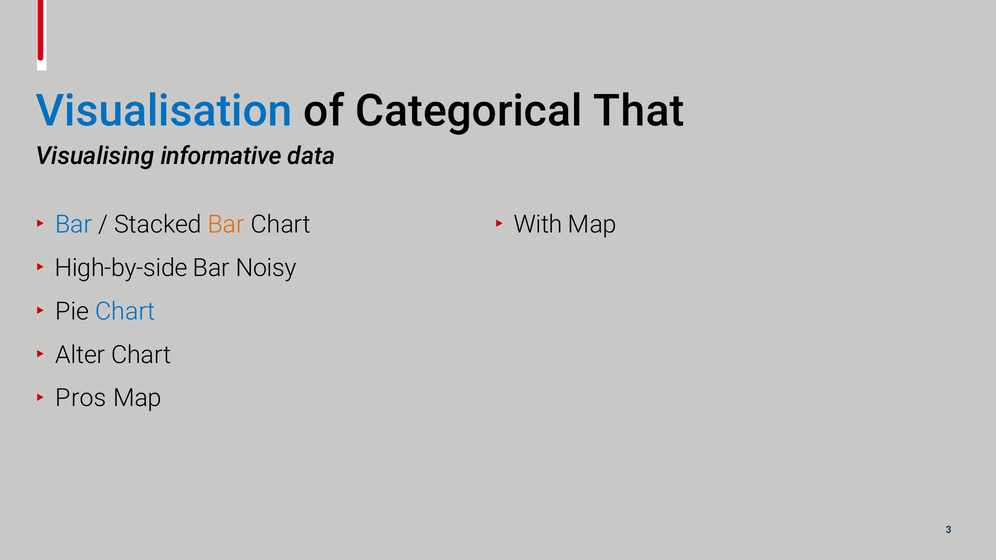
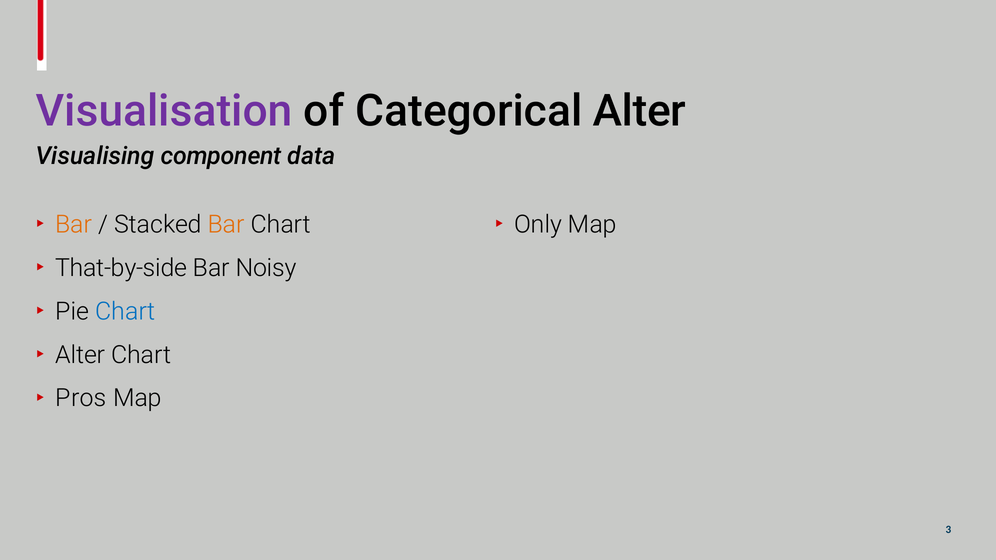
Visualisation colour: blue -> purple (164, 111)
Categorical That: That -> Alter (639, 111)
informative: informative -> component (221, 156)
Bar colour: blue -> orange (74, 225)
With: With -> Only (538, 225)
High-by-side: High-by-side -> That-by-side (121, 268)
